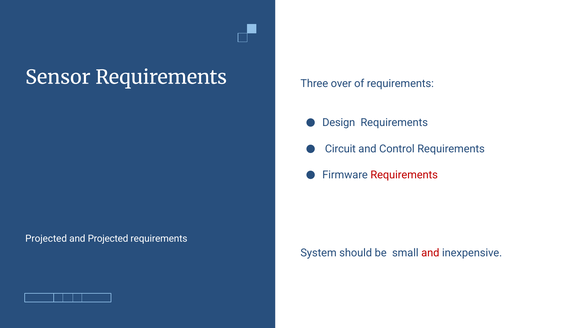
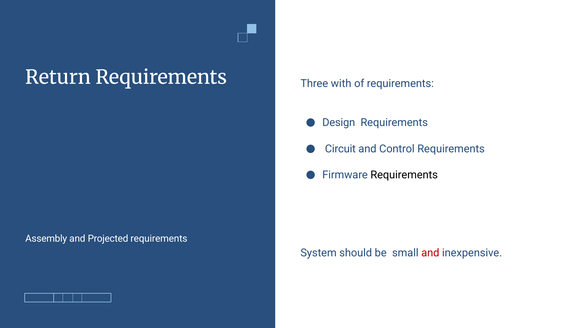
Sensor: Sensor -> Return (58, 77)
over: over -> with (341, 84)
Requirements colour: red -> black (404, 175)
Projected: Projected -> Assembly (46, 239)
